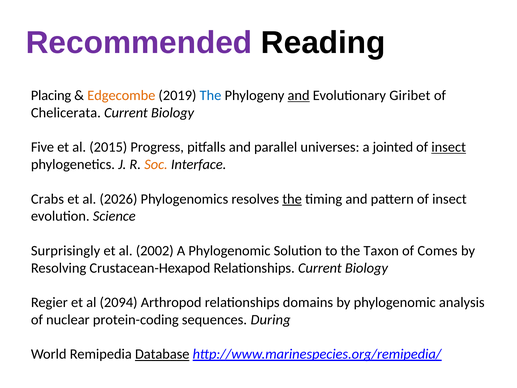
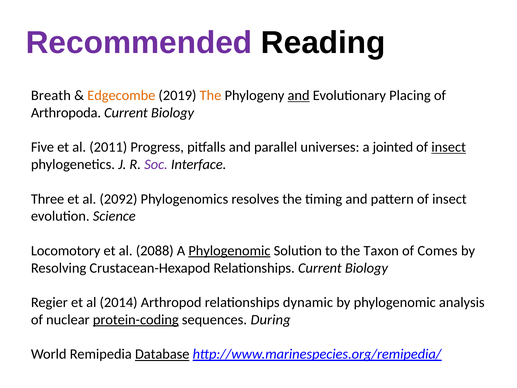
Placing: Placing -> Breath (51, 95)
The colour: blue -> orange (210, 95)
Giribet: Giribet -> Placing (410, 95)
Chelicerata: Chelicerata -> Arthropoda (66, 113)
2015: 2015 -> 2011 (108, 147)
Soc colour: orange -> purple (156, 164)
Crabs: Crabs -> Three (48, 199)
2026: 2026 -> 2092 (118, 199)
the underline: present -> none (292, 199)
Surprisingly: Surprisingly -> Locomotory (66, 251)
2002: 2002 -> 2088 (155, 251)
Phylogenomic underline: none -> present (229, 251)
2094: 2094 -> 2014 (119, 302)
domains: domains -> dynamic (308, 302)
protein-coding underline: none -> present (136, 320)
